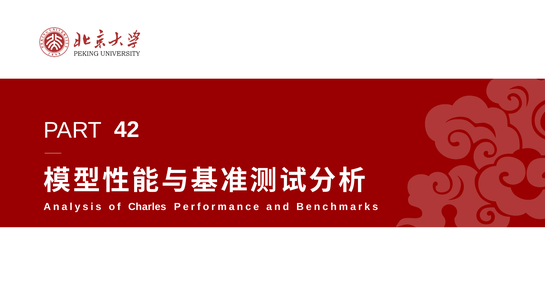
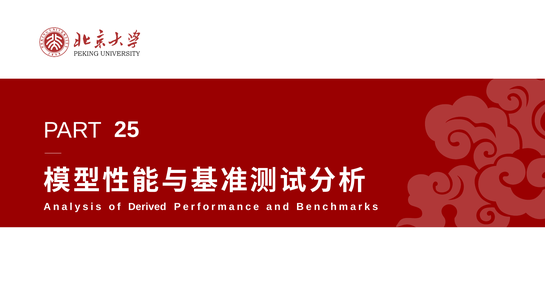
42: 42 -> 25 (127, 130)
Charles: Charles -> Derived (147, 207)
